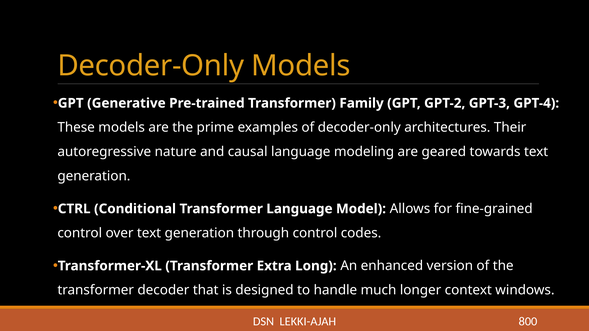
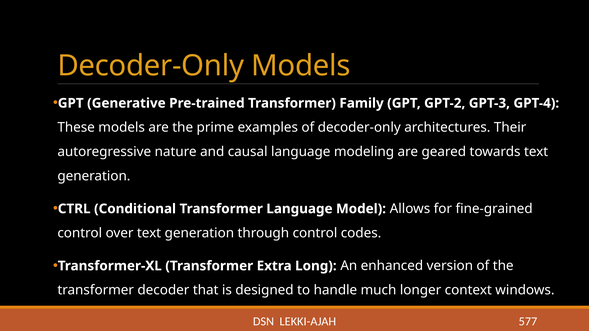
800: 800 -> 577 (528, 322)
